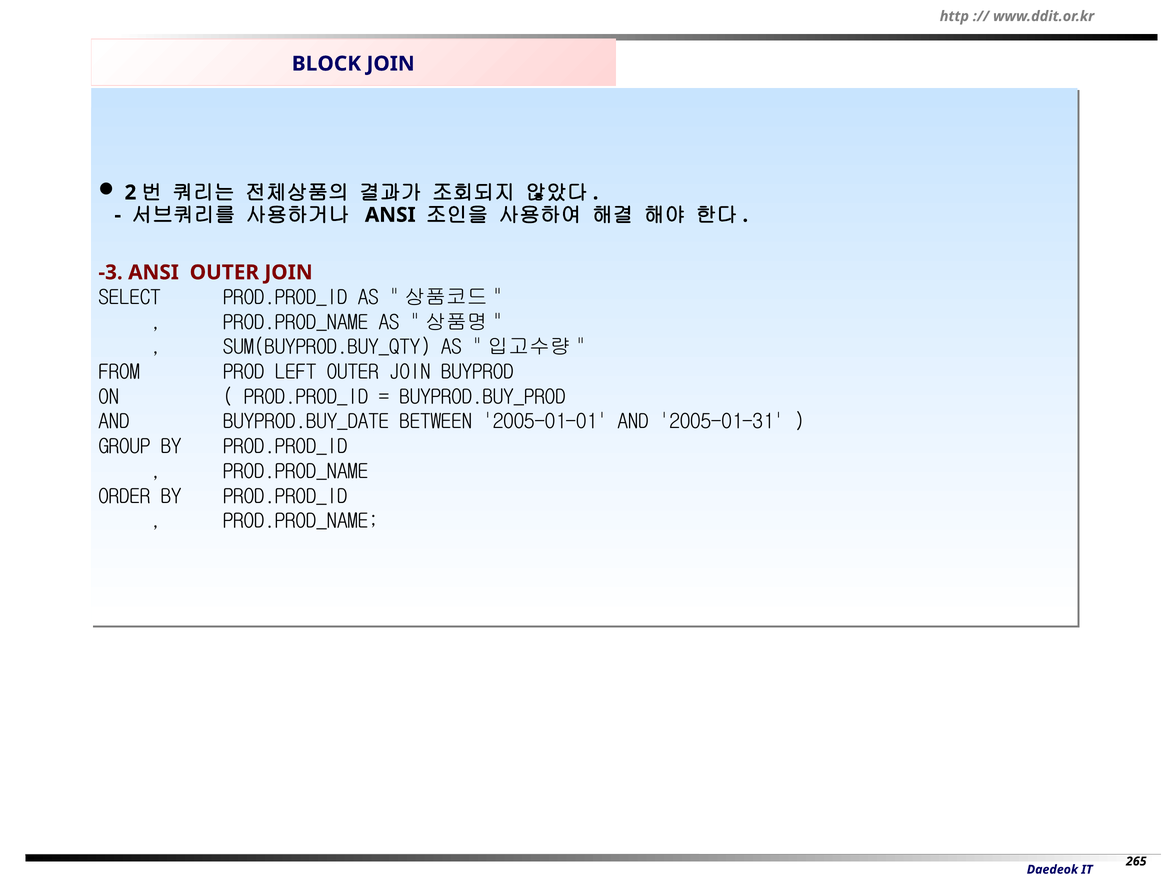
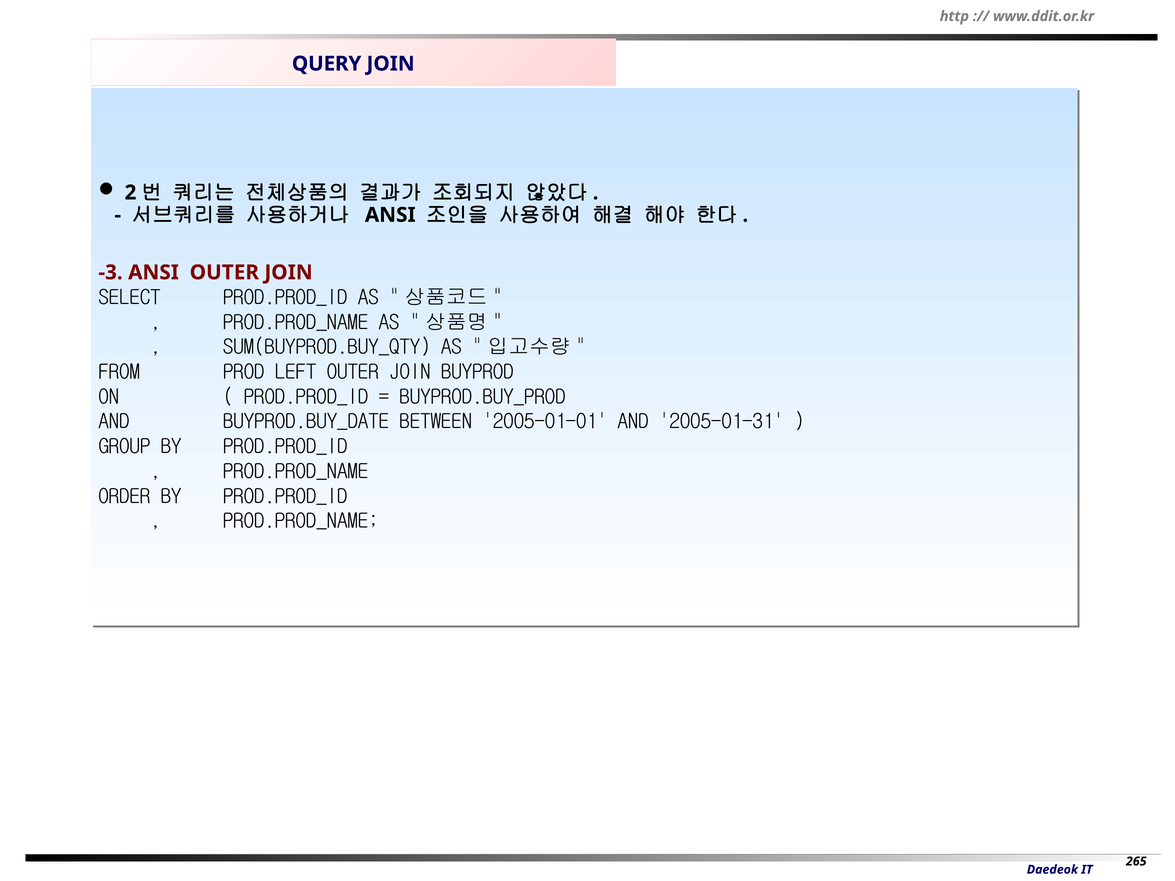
BLOCK: BLOCK -> QUERY (327, 64)
